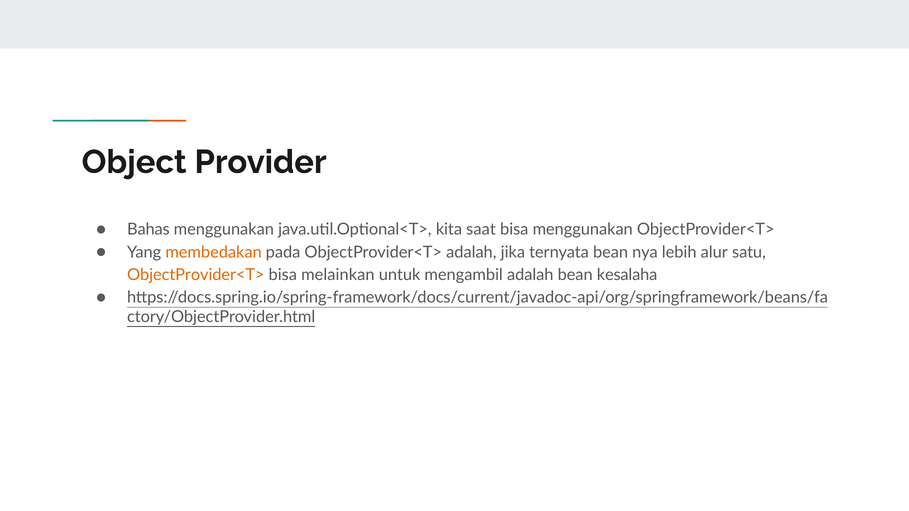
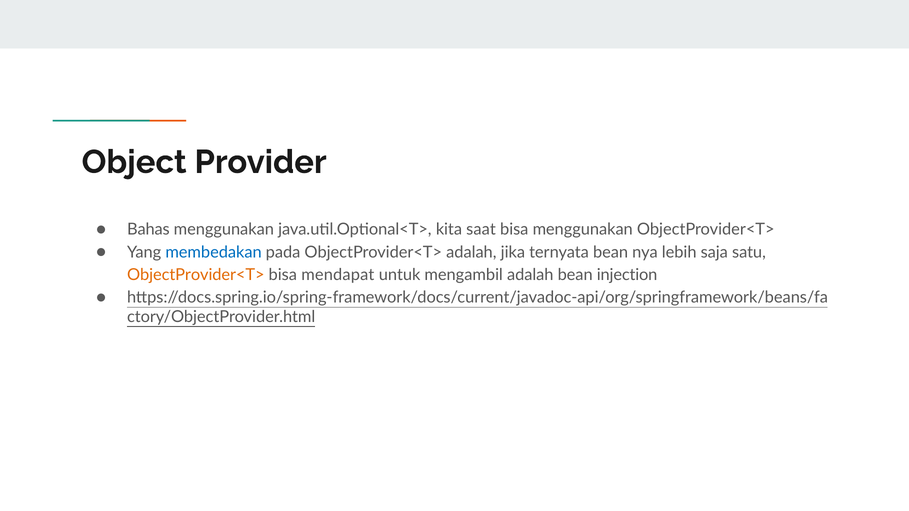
membedakan colour: orange -> blue (214, 252)
alur: alur -> saja (714, 252)
melainkan: melainkan -> mendapat (338, 275)
kesalaha: kesalaha -> injection (627, 275)
